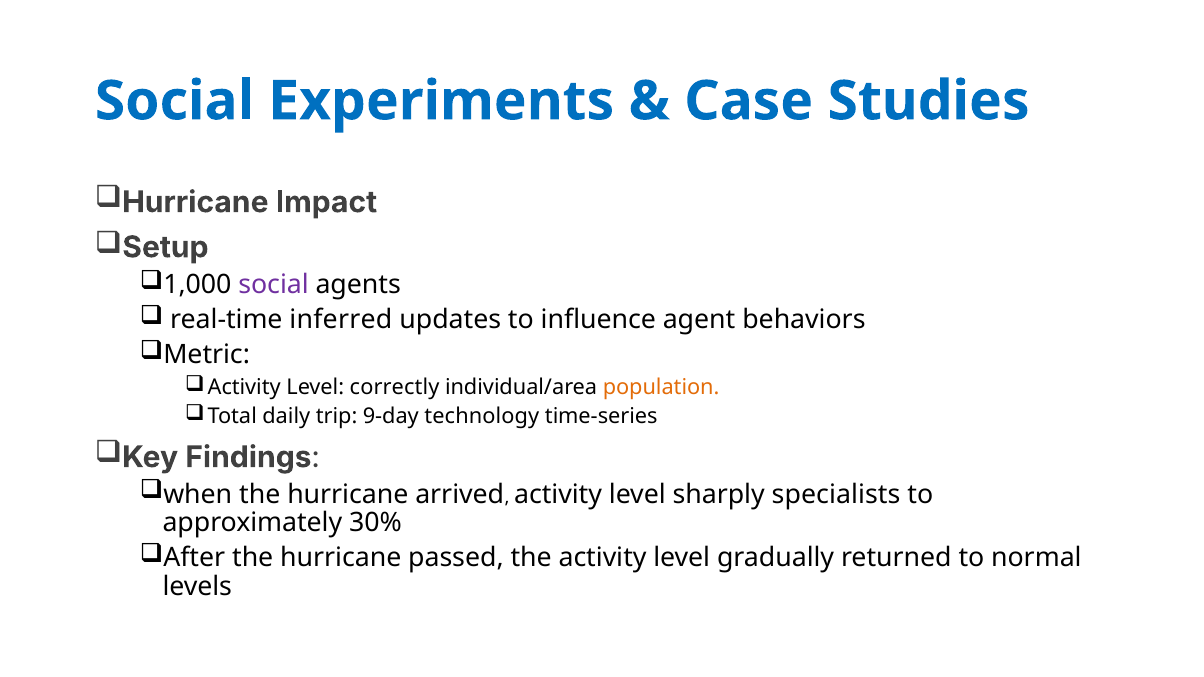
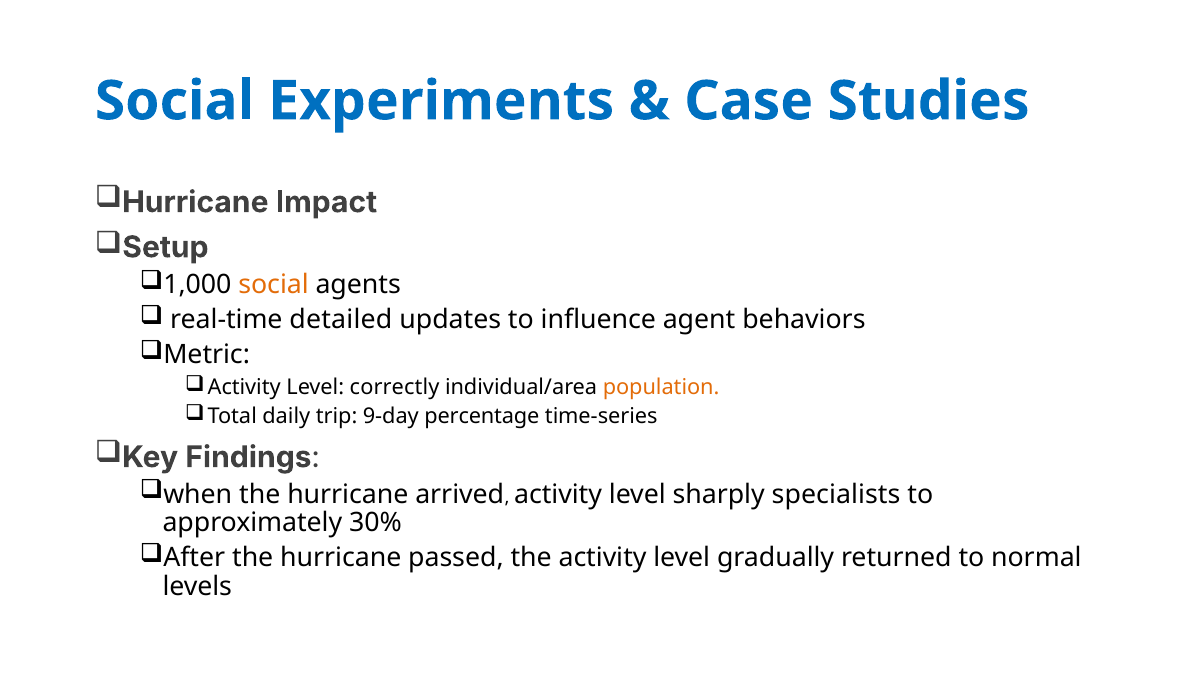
social colour: purple -> orange (274, 284)
inferred: inferred -> detailed (341, 320)
technology: technology -> percentage (482, 417)
